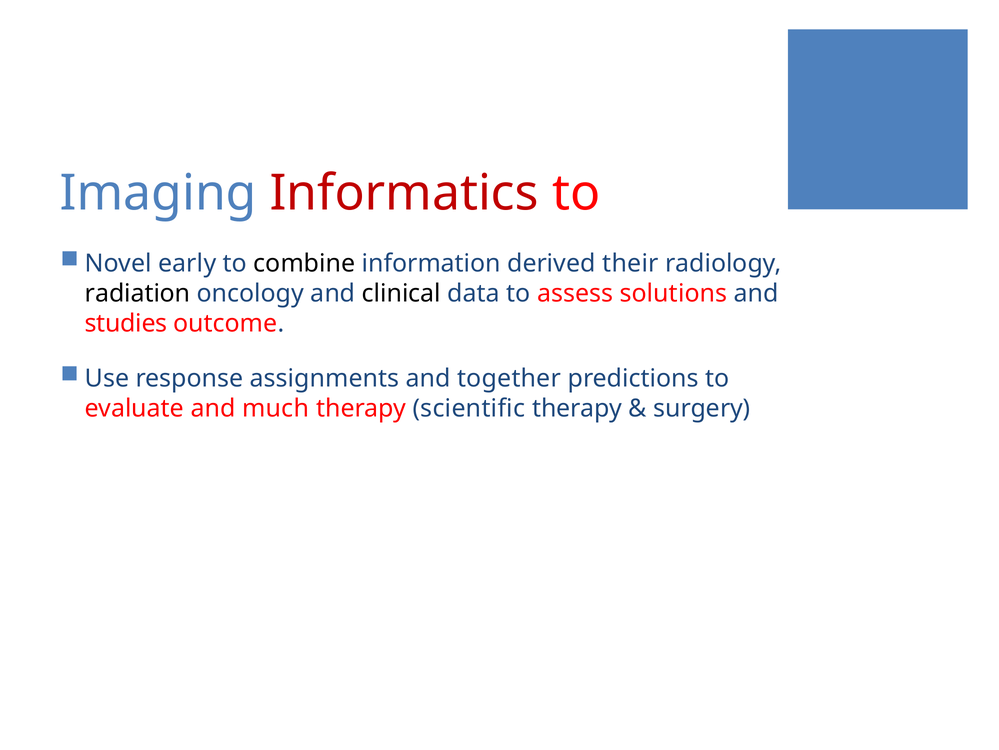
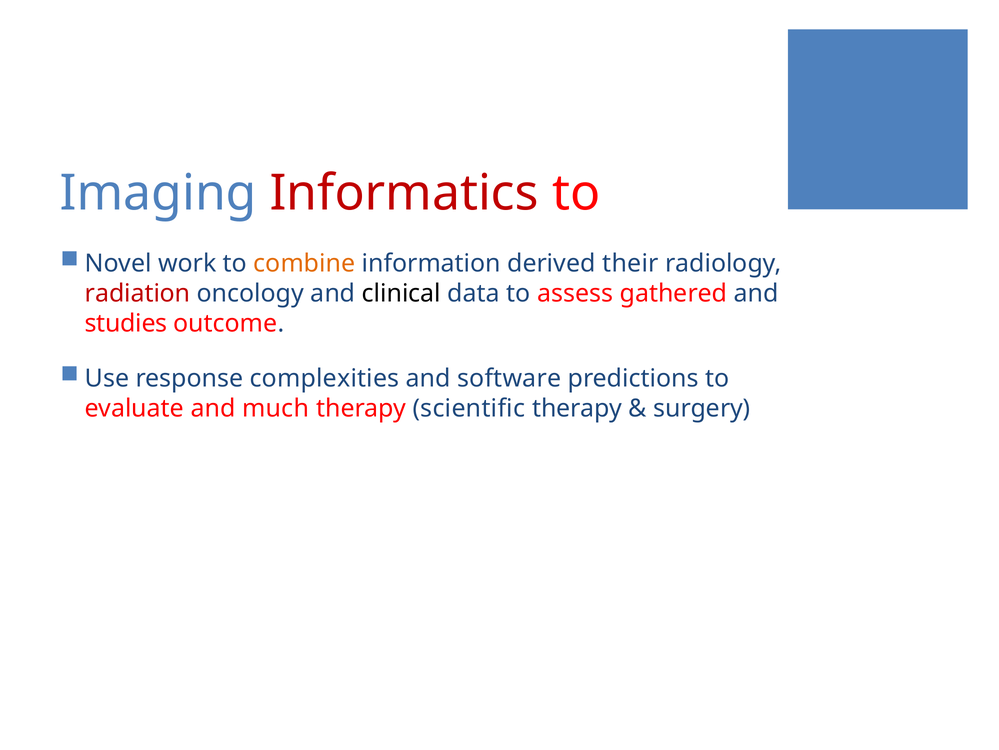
early: early -> work (187, 263)
combine colour: black -> orange (304, 263)
radiation colour: black -> red (138, 293)
solutions: solutions -> gathered (674, 293)
assignments: assignments -> complexities (325, 378)
together: together -> software (509, 378)
